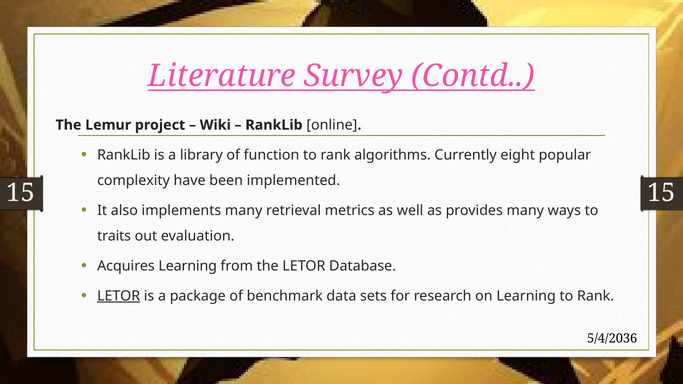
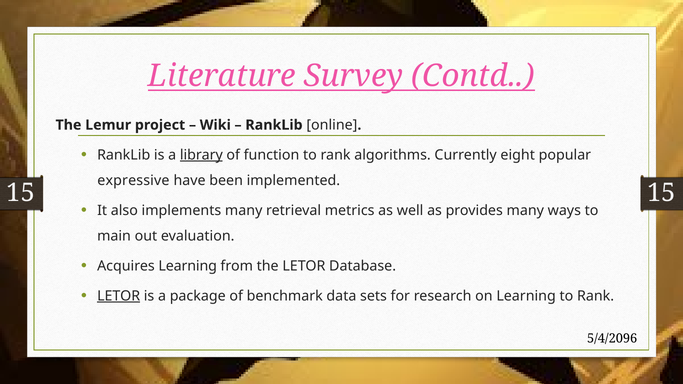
library underline: none -> present (201, 155)
complexity: complexity -> expressive (133, 181)
traits: traits -> main (114, 236)
5/4/2036: 5/4/2036 -> 5/4/2096 (612, 339)
